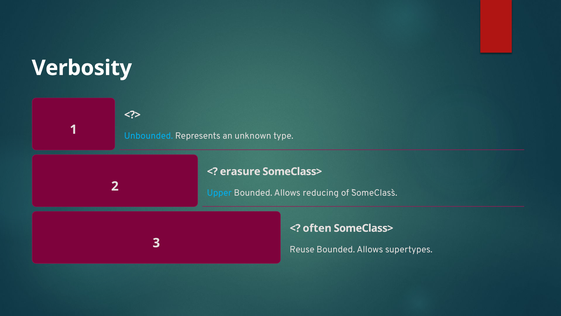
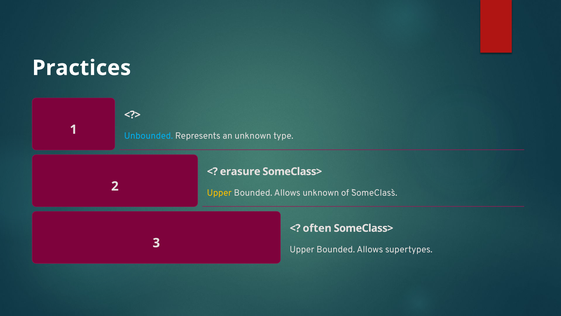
Verbosity: Verbosity -> Practices (82, 68)
Upper colour: light blue -> yellow (219, 192)
Allows reducing: reducing -> unknown (321, 192)
Reuse: Reuse -> Upper (302, 249)
